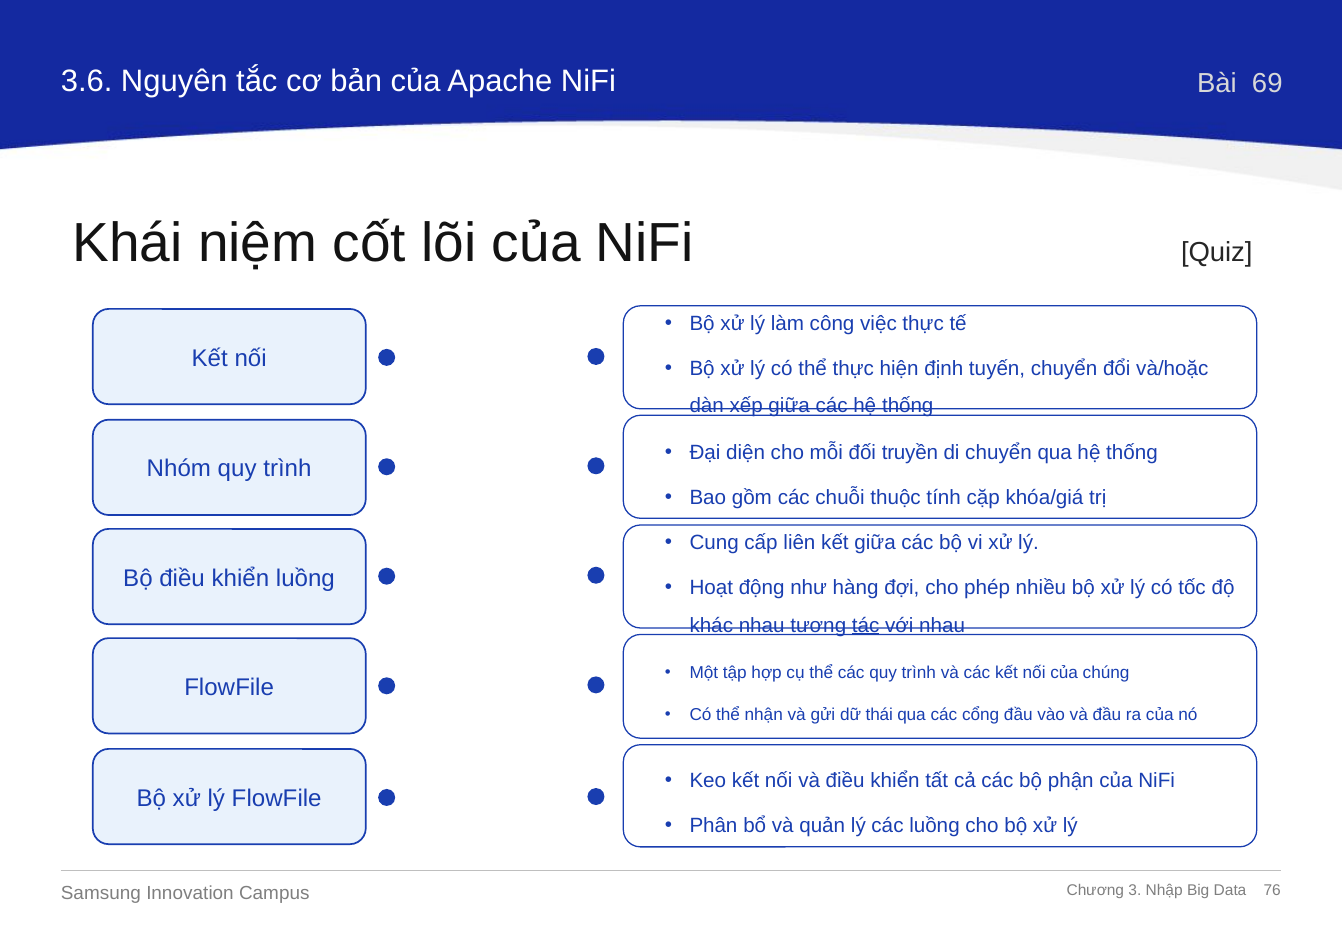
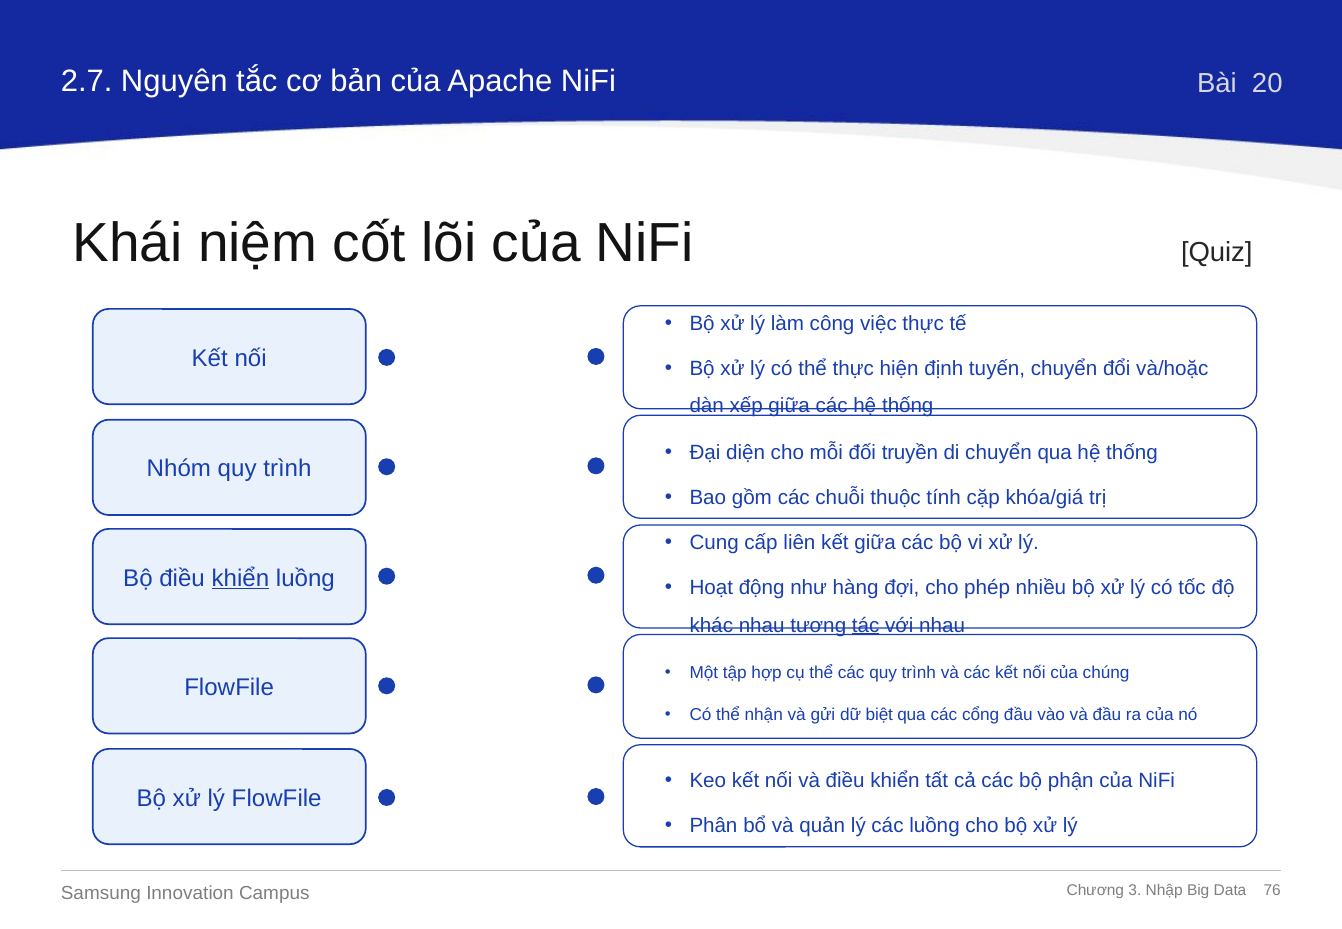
3.6: 3.6 -> 2.7 (87, 81)
69: 69 -> 20 (1267, 84)
khiển underline: none -> present (240, 578)
thái: thái -> biệt (879, 715)
